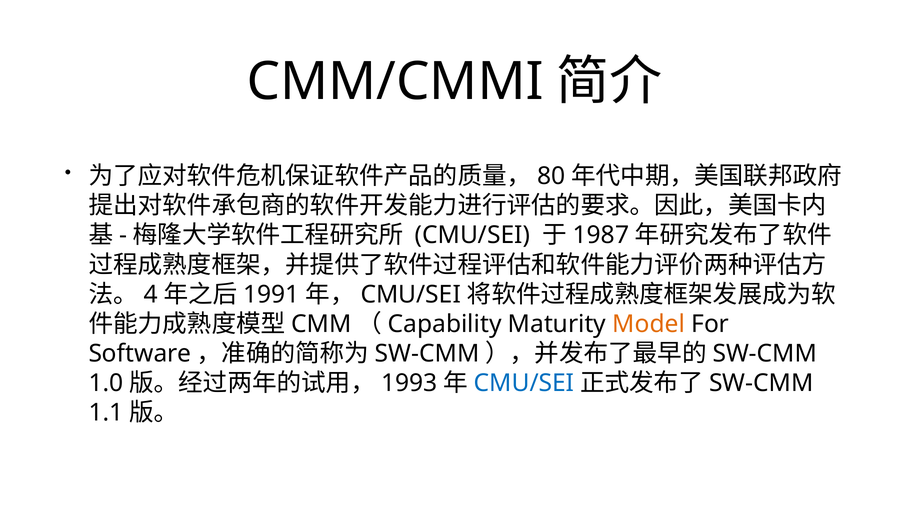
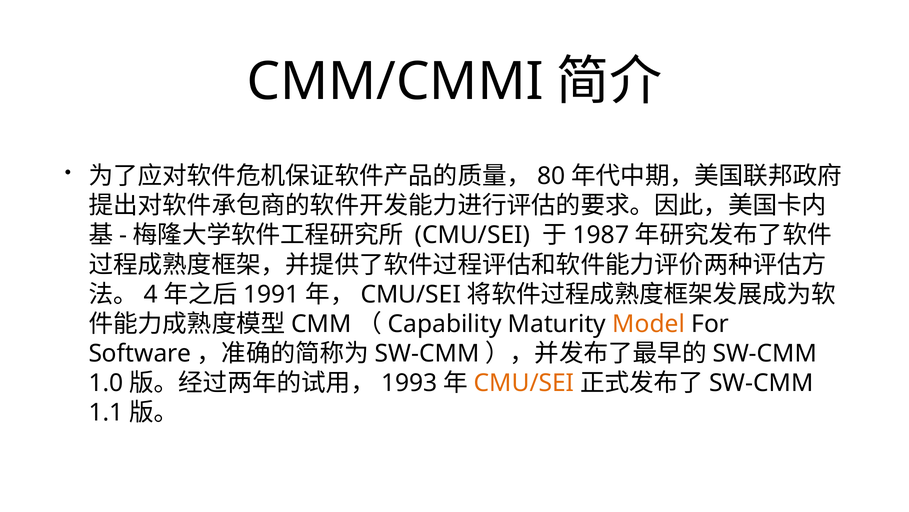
CMU/SEI colour: blue -> orange (524, 383)
